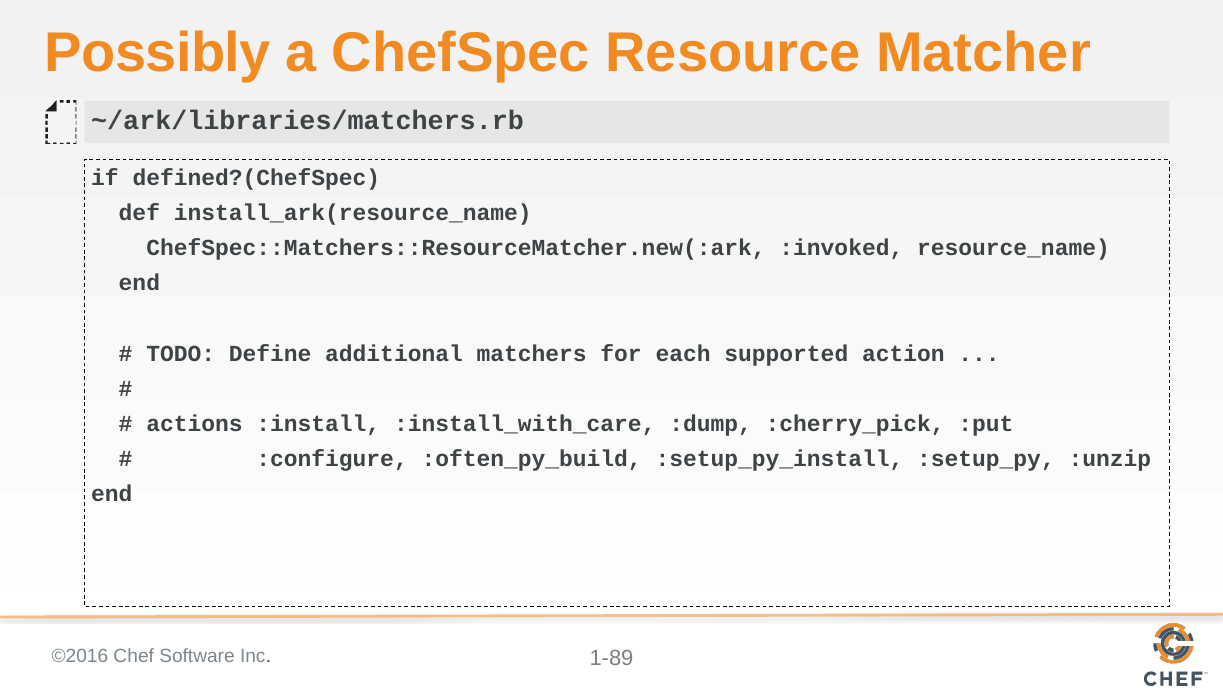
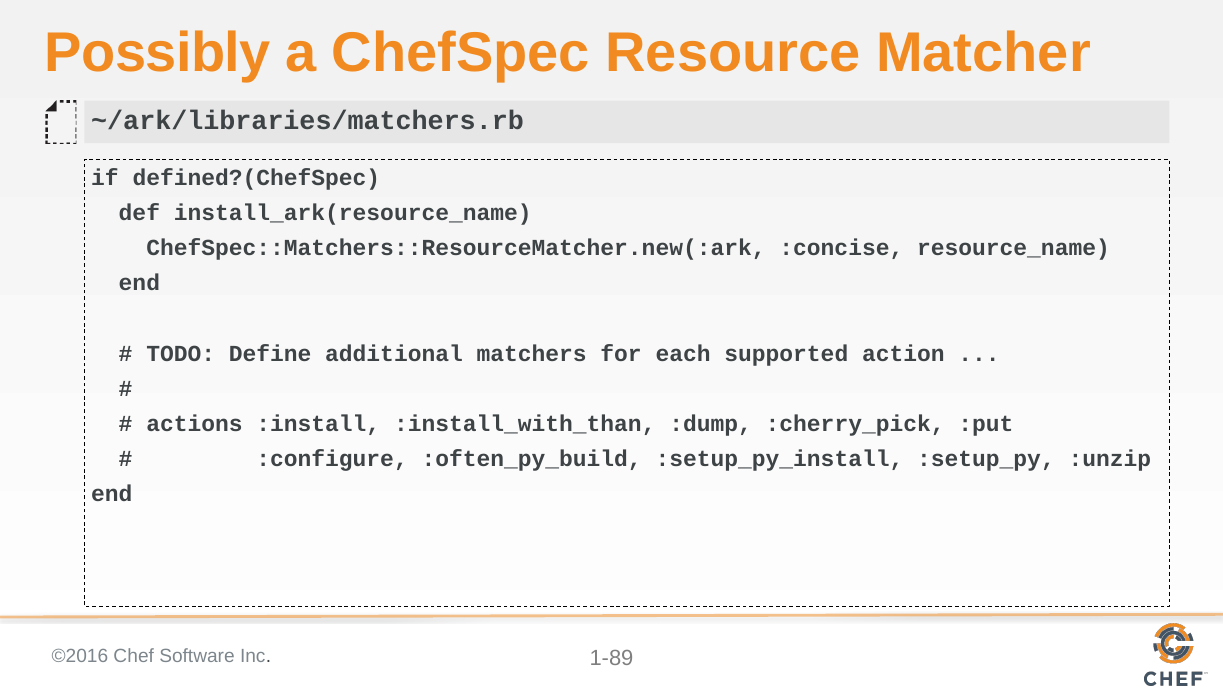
:invoked: :invoked -> :concise (841, 248)
:install_with_care: :install_with_care -> :install_with_than (525, 424)
